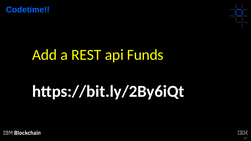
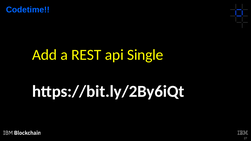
Funds: Funds -> Single (145, 55)
